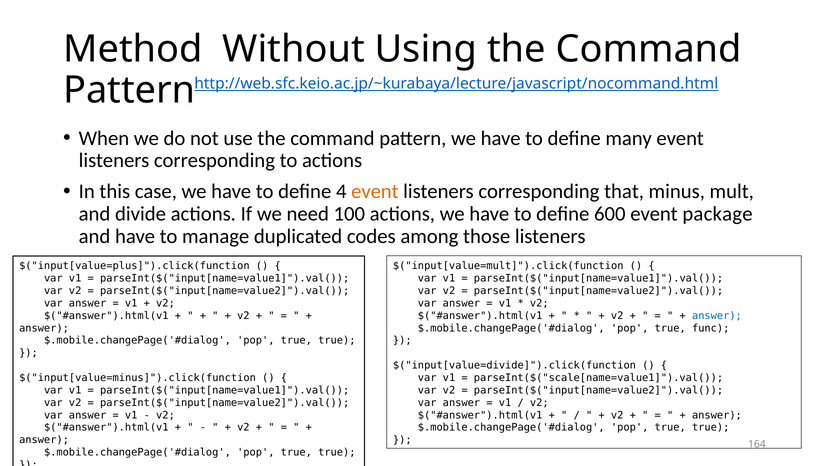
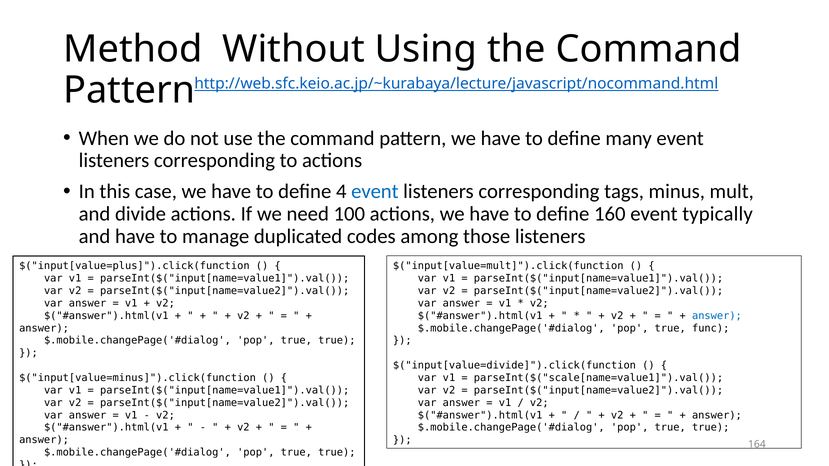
event colour: orange -> blue (375, 192)
that: that -> tags (624, 192)
600: 600 -> 160 (610, 214)
package: package -> typically (718, 214)
